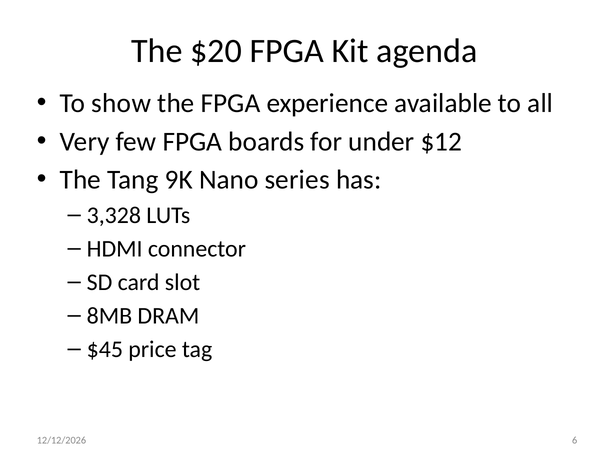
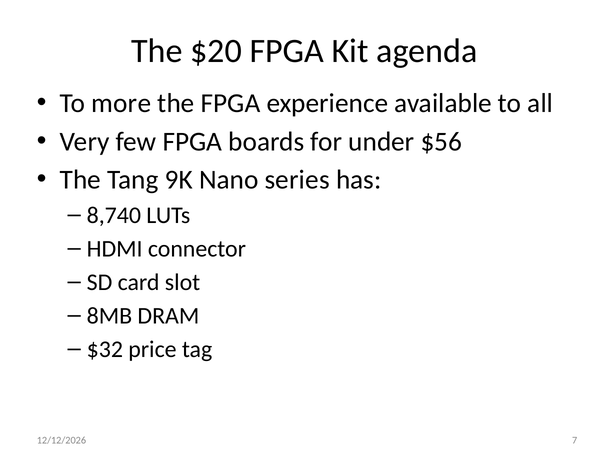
show: show -> more (121, 103)
$12: $12 -> $56 (441, 141)
3,328: 3,328 -> 8,740 (114, 215)
$45: $45 -> $32 (105, 349)
6: 6 -> 7 (575, 440)
